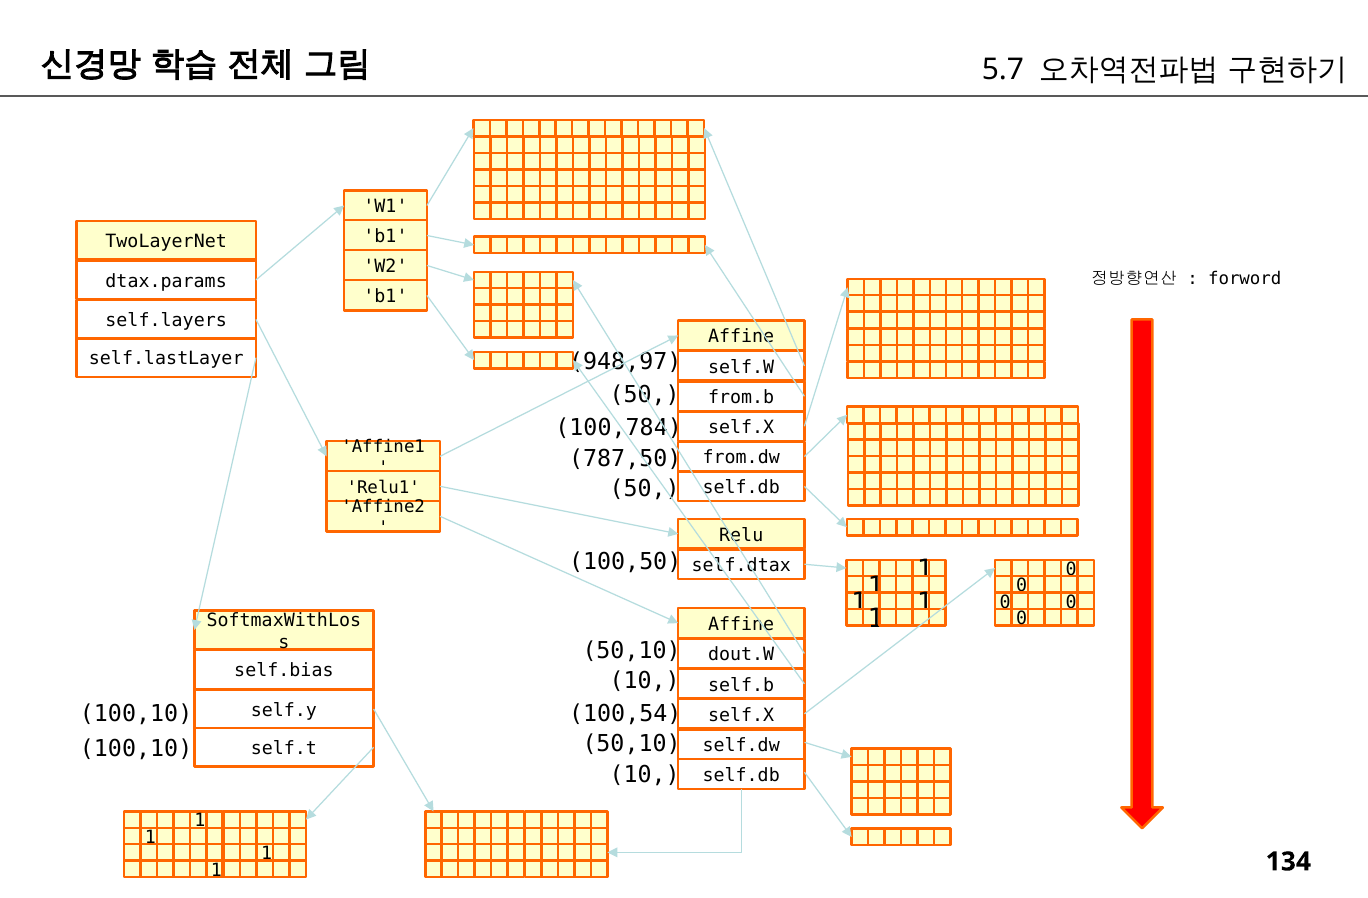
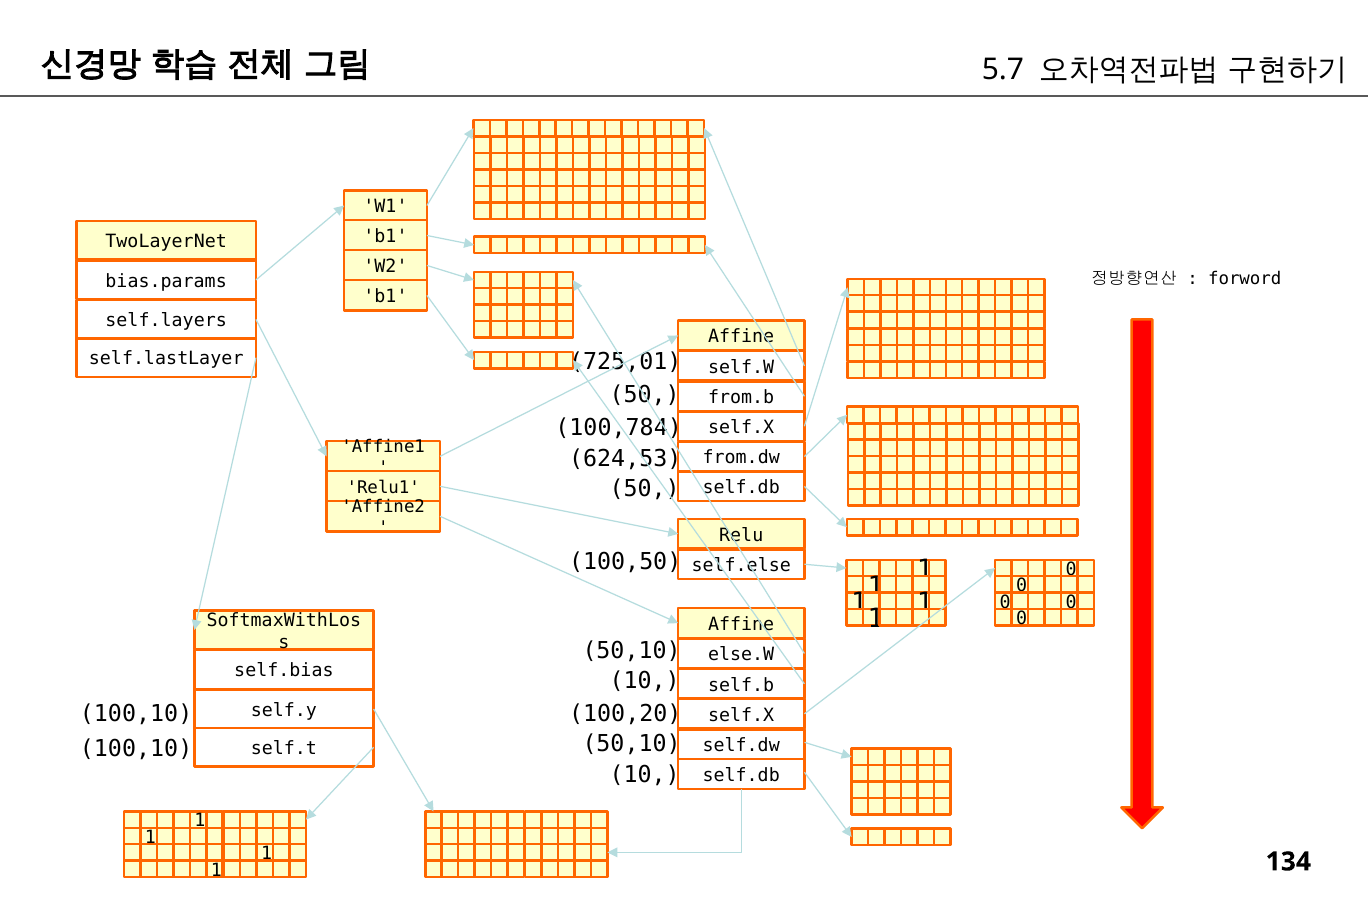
dtax.params: dtax.params -> bias.params (166, 281)
948,97: 948,97 -> 725,01 (625, 362)
787,50: 787,50 -> 624,53 (625, 459)
self.dtax: self.dtax -> self.else (741, 566)
dout.W: dout.W -> else.W (741, 655)
100,54: 100,54 -> 100,20 (625, 714)
